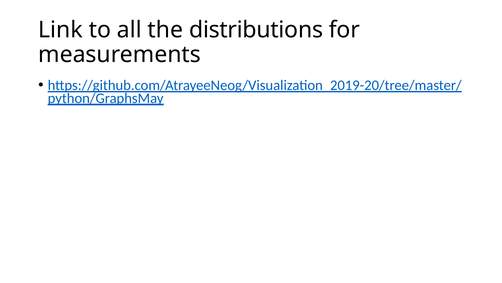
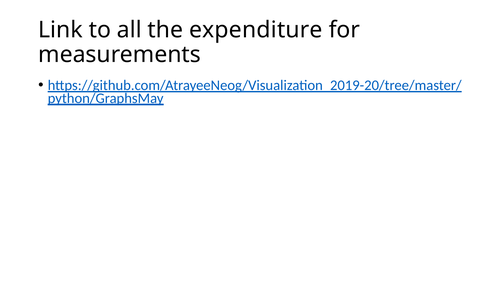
distributions: distributions -> expenditure (256, 30)
